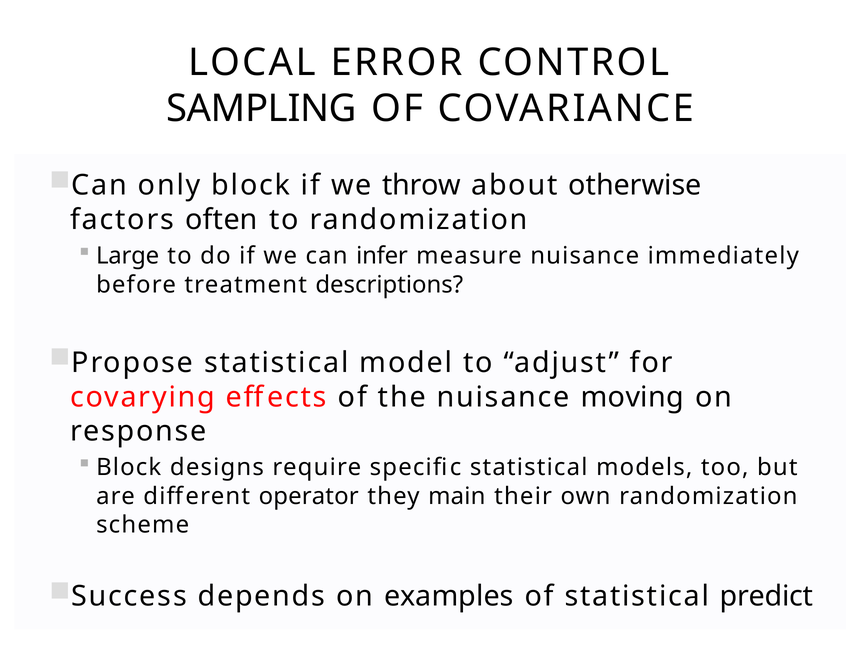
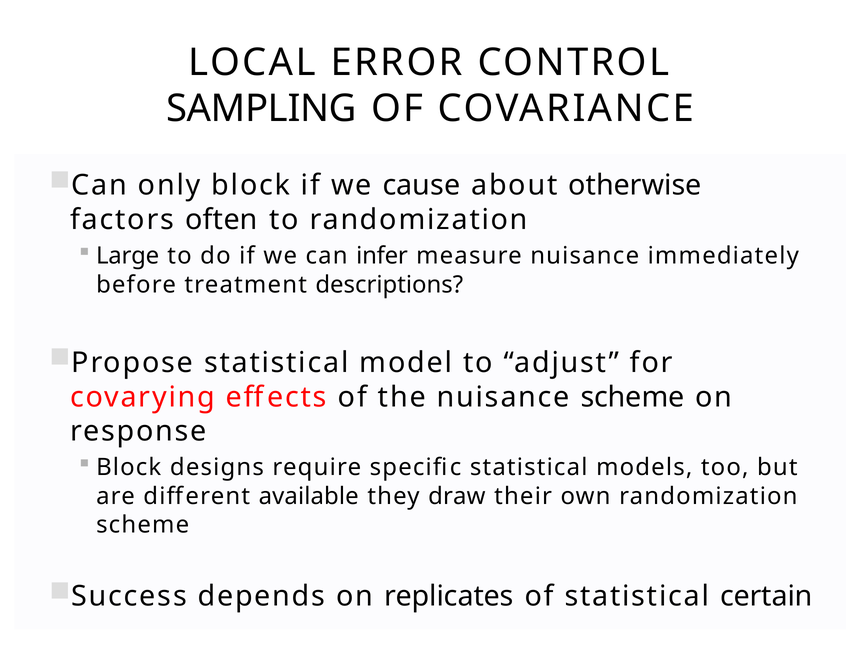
throw: throw -> cause (421, 185)
nuisance moving: moving -> scheme (633, 397)
operator: operator -> available (309, 496)
main: main -> draw (457, 496)
examples: examples -> replicates (449, 596)
predict: predict -> certain (766, 596)
